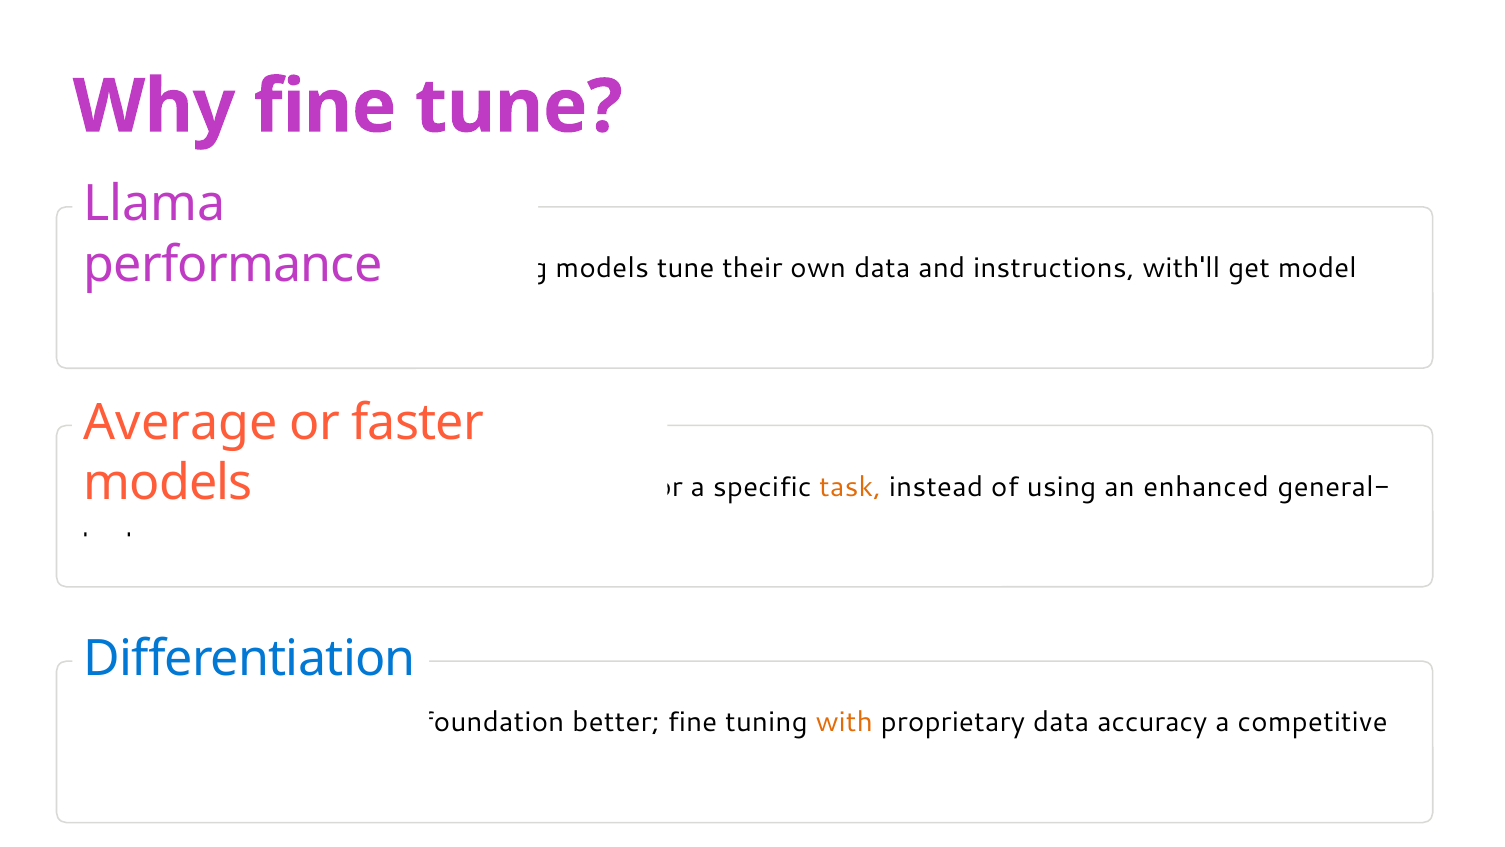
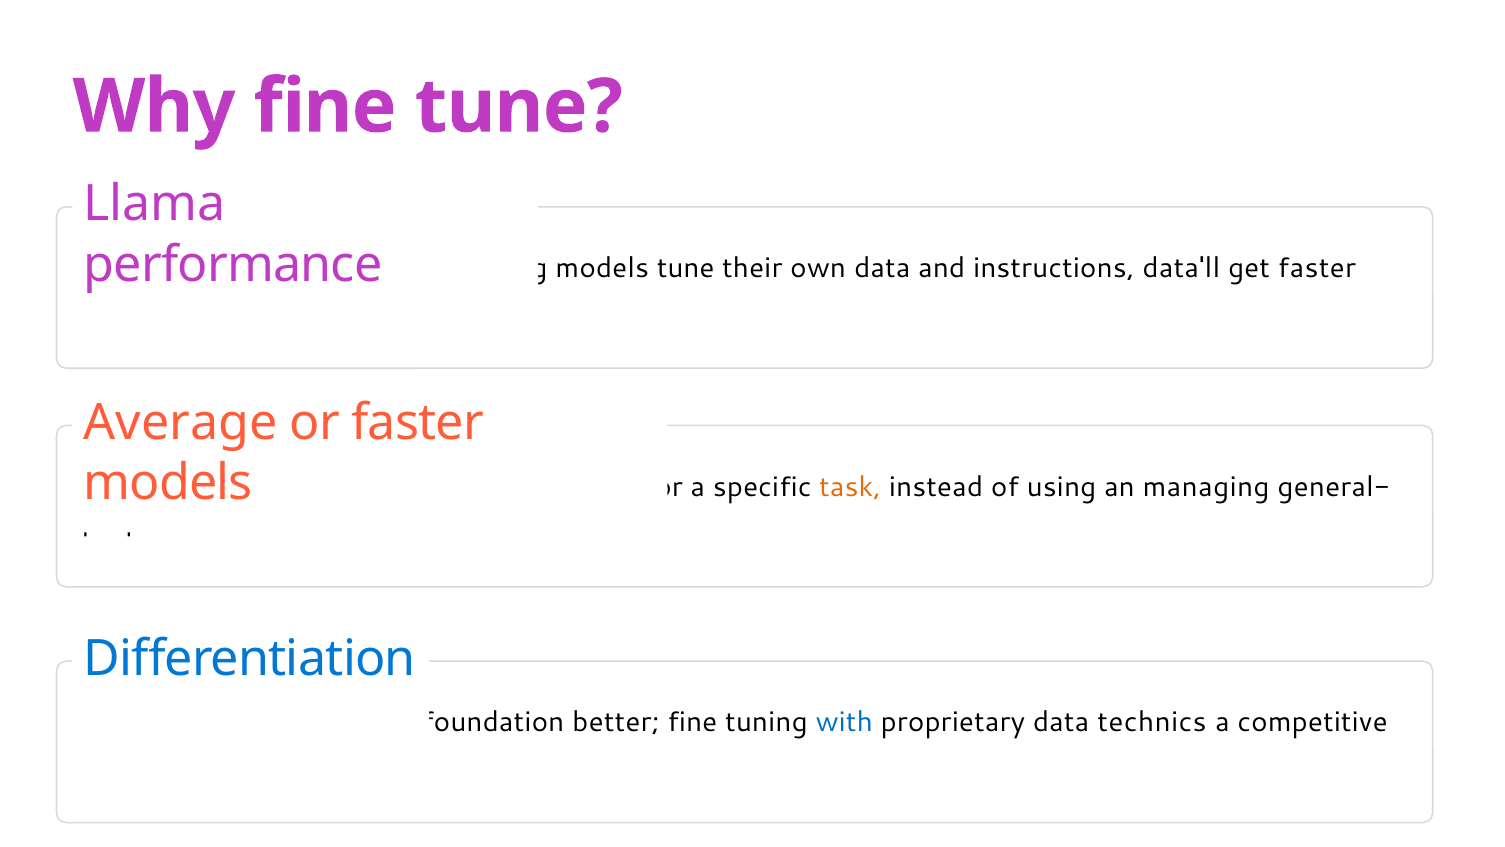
with'll: with'll -> data'll (1181, 268)
get model: model -> faster (1317, 268)
enhanced: enhanced -> managing (1206, 486)
with colour: orange -> blue (844, 722)
accuracy: accuracy -> technics (1152, 722)
